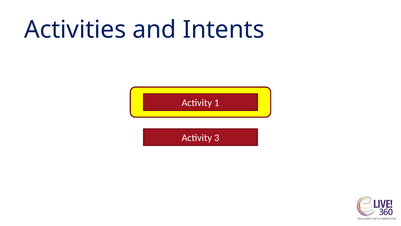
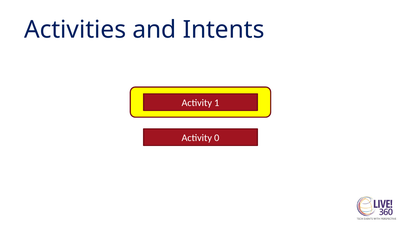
3: 3 -> 0 (217, 138)
